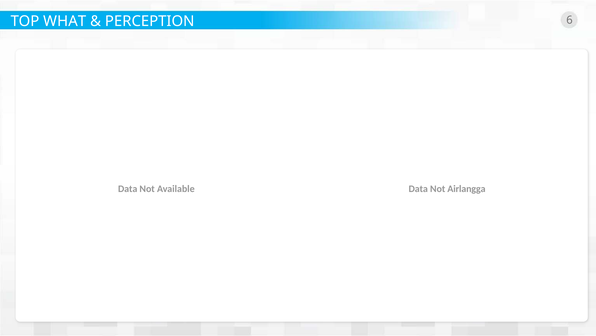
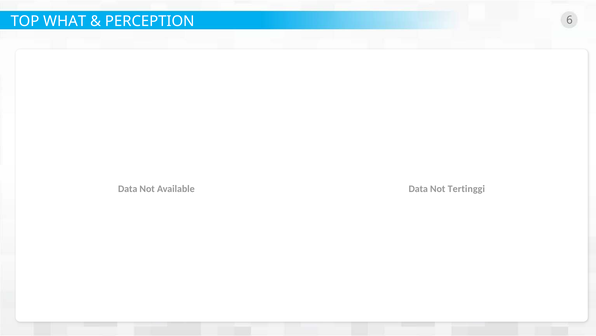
Airlangga: Airlangga -> Tertinggi (466, 188)
